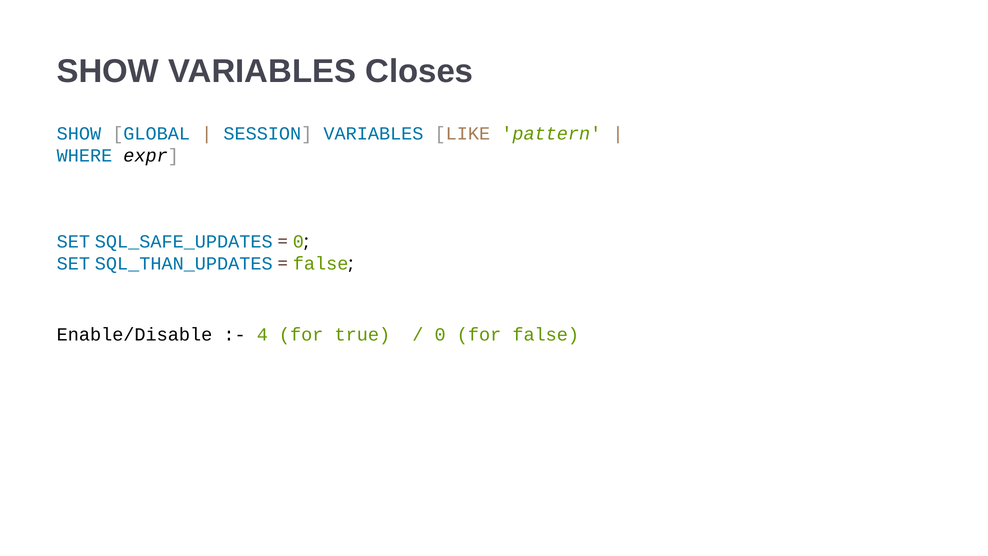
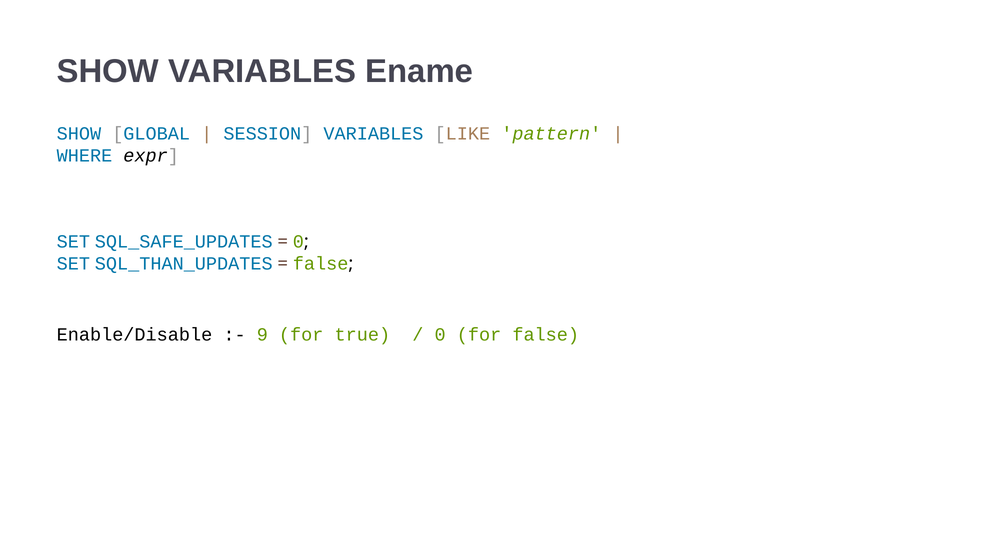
Closes: Closes -> Ename (419, 71)
4: 4 -> 9 (262, 334)
